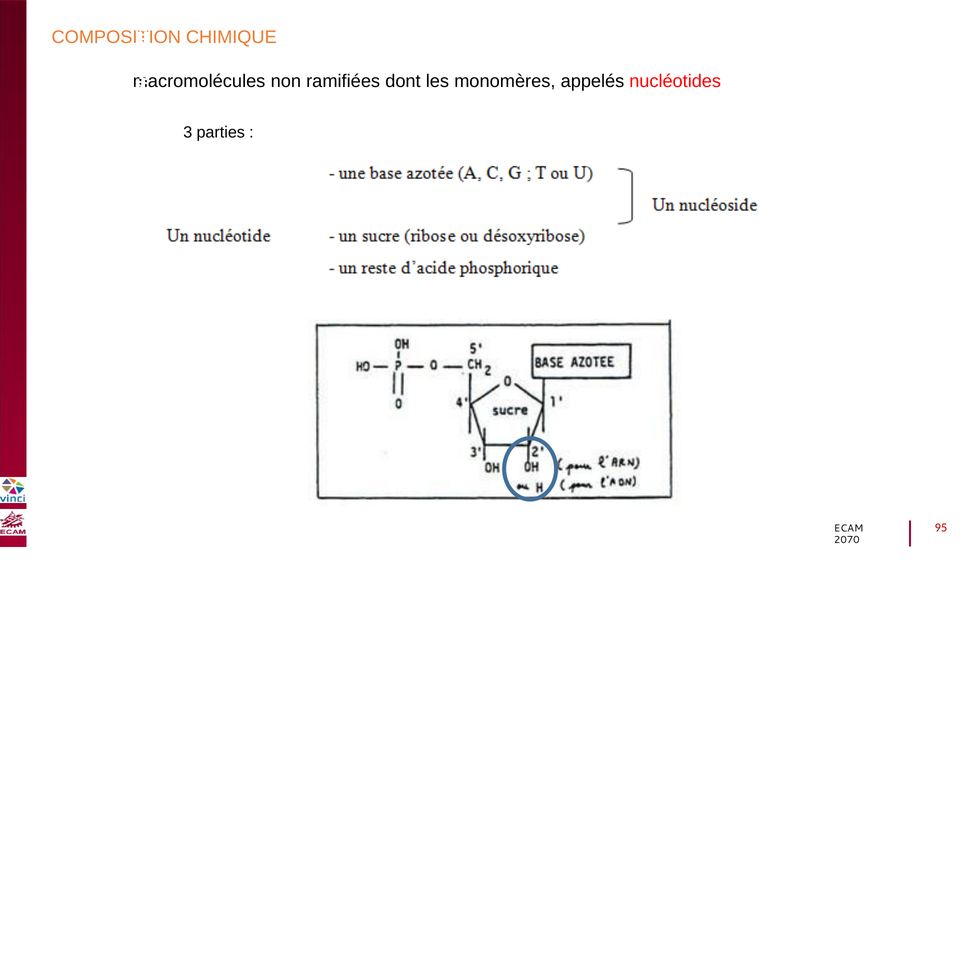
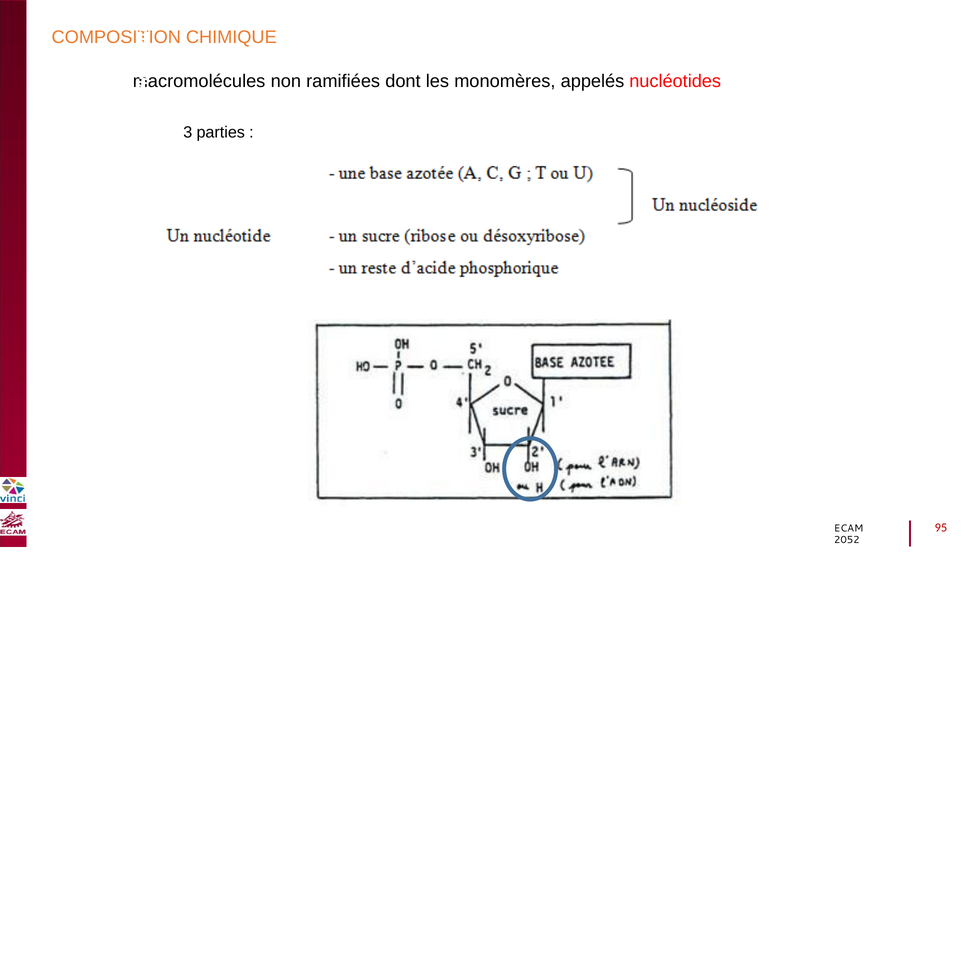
2070: 2070 -> 2052 (847, 540)
